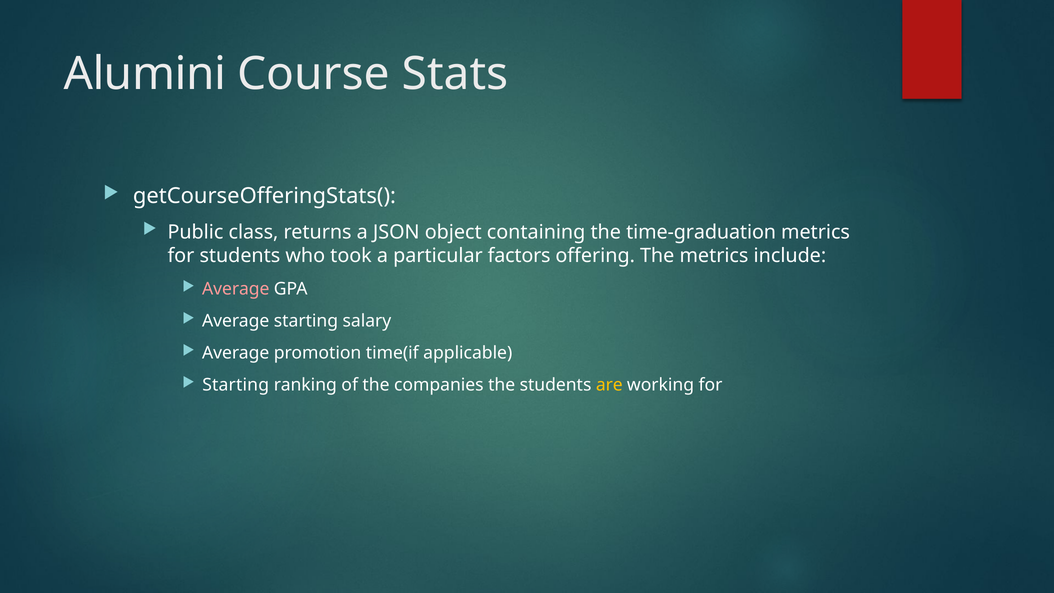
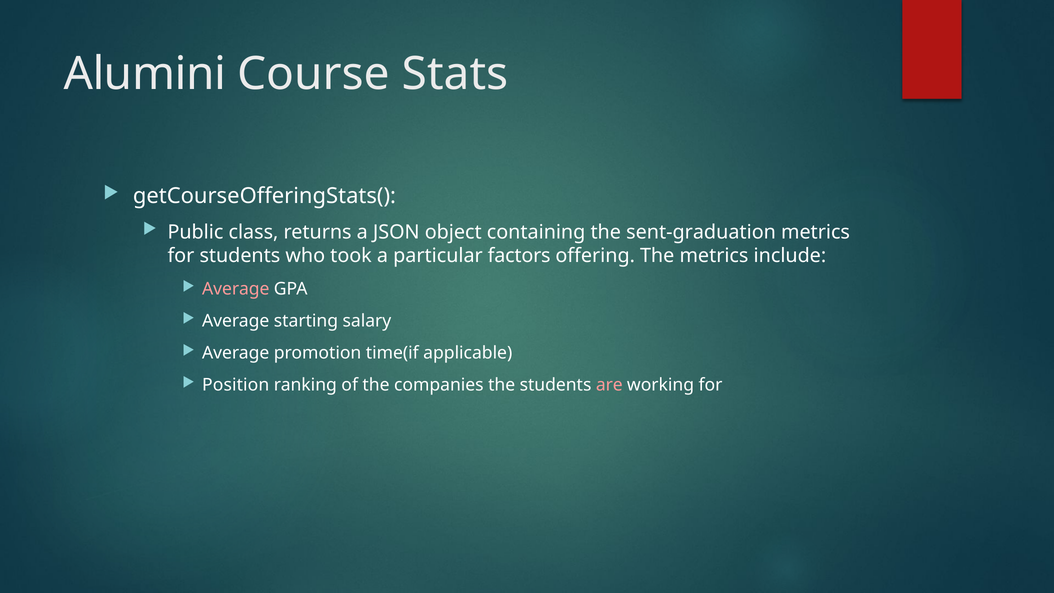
time-graduation: time-graduation -> sent-graduation (701, 232)
Starting: Starting -> Position (236, 385)
are colour: yellow -> pink (609, 385)
